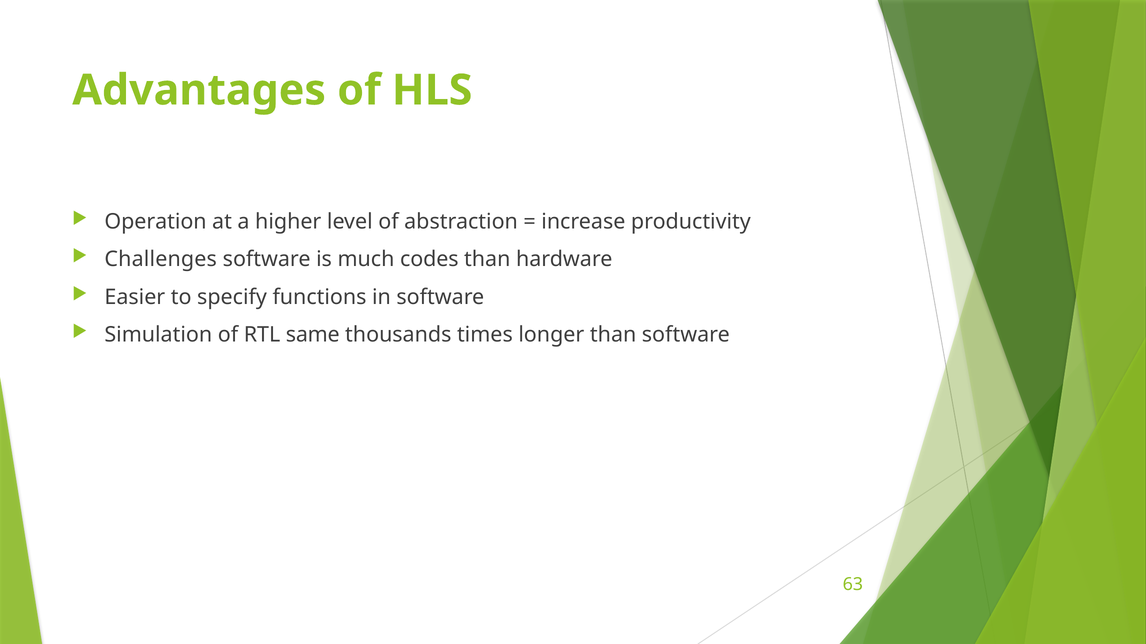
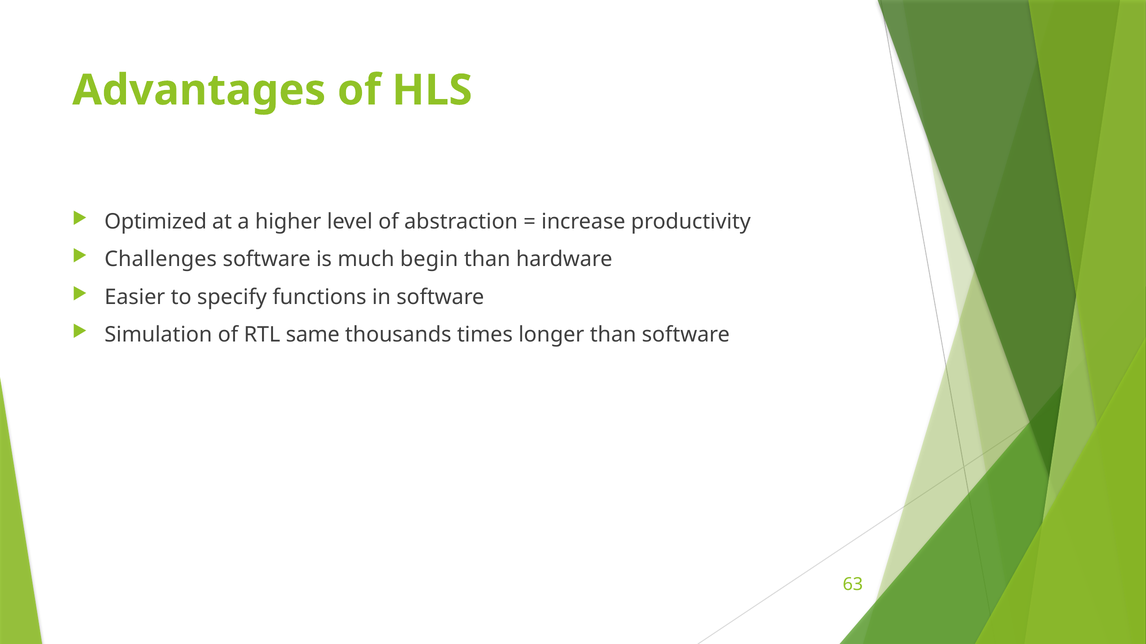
Operation: Operation -> Optimized (156, 222)
codes: codes -> begin (429, 260)
